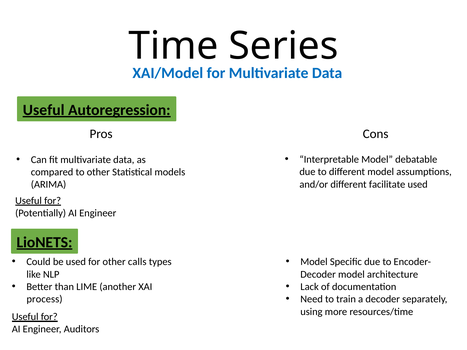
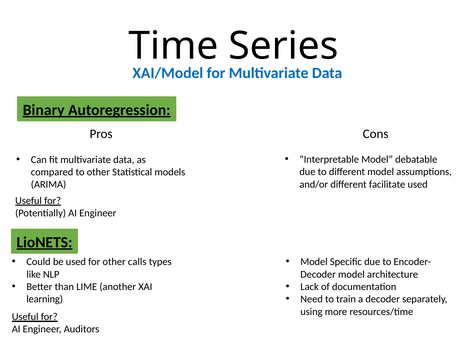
Useful: Useful -> Binary (44, 110)
process: process -> learning (45, 299)
